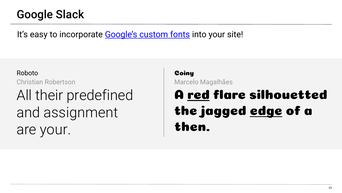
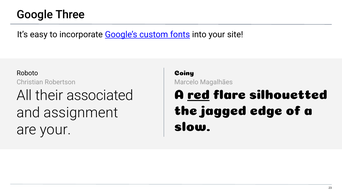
Slack: Slack -> Three (70, 14)
predefined: predefined -> associated (100, 95)
edge underline: present -> none (266, 110)
then: then -> slow (192, 126)
